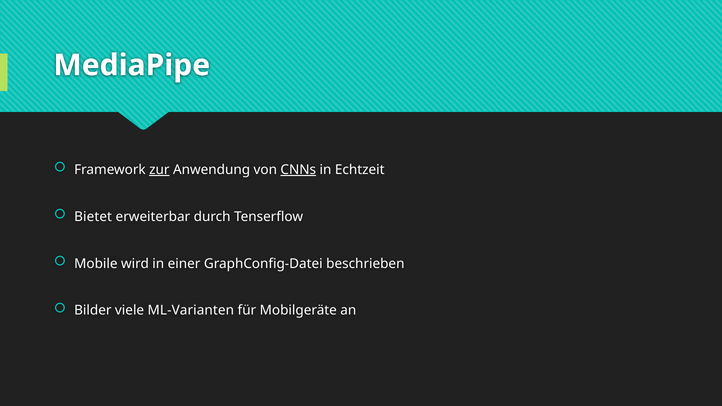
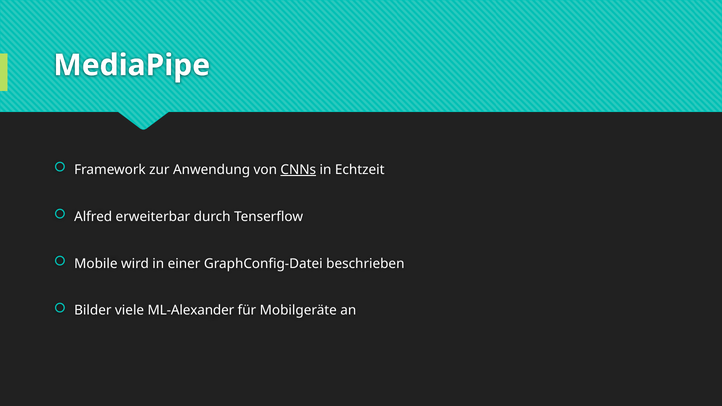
zur underline: present -> none (159, 170)
Bietet: Bietet -> Alfred (93, 217)
ML-Varianten: ML-Varianten -> ML-Alexander (191, 311)
